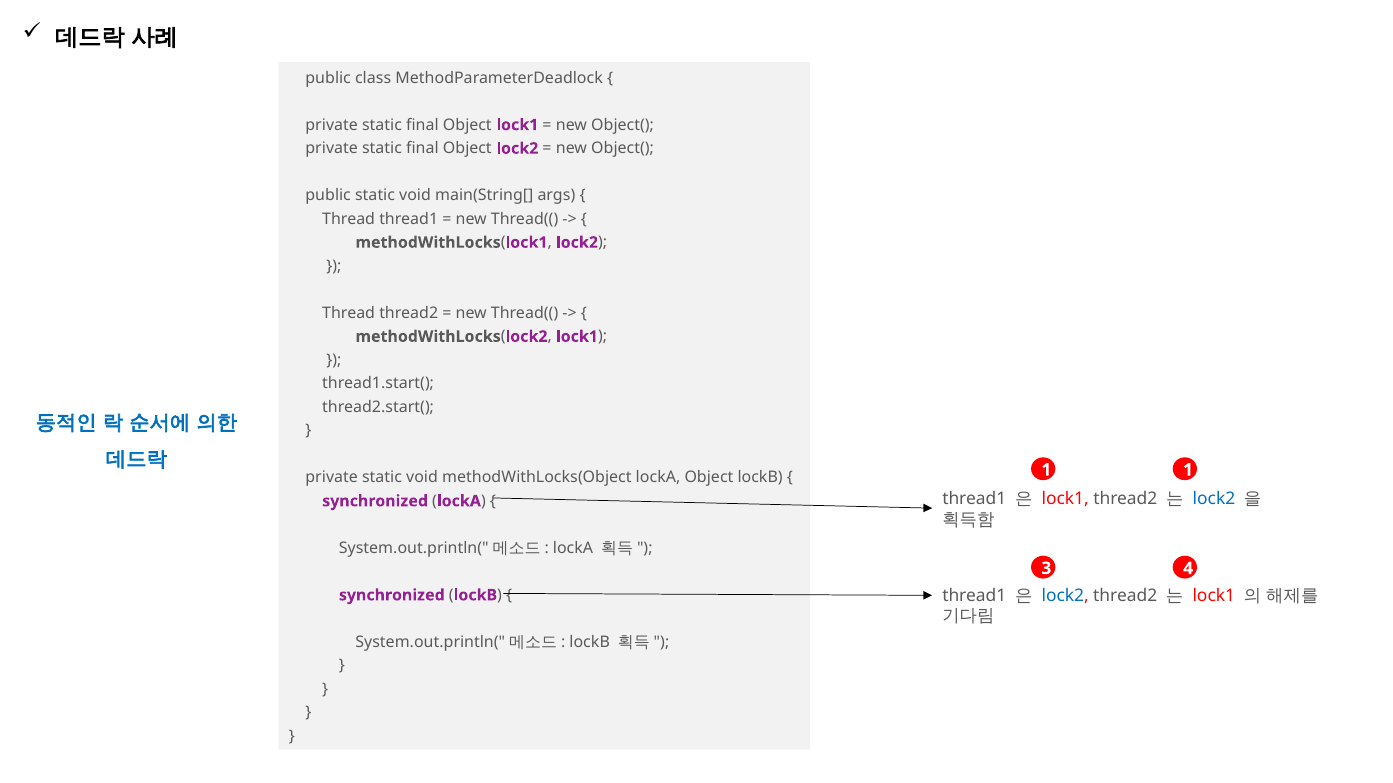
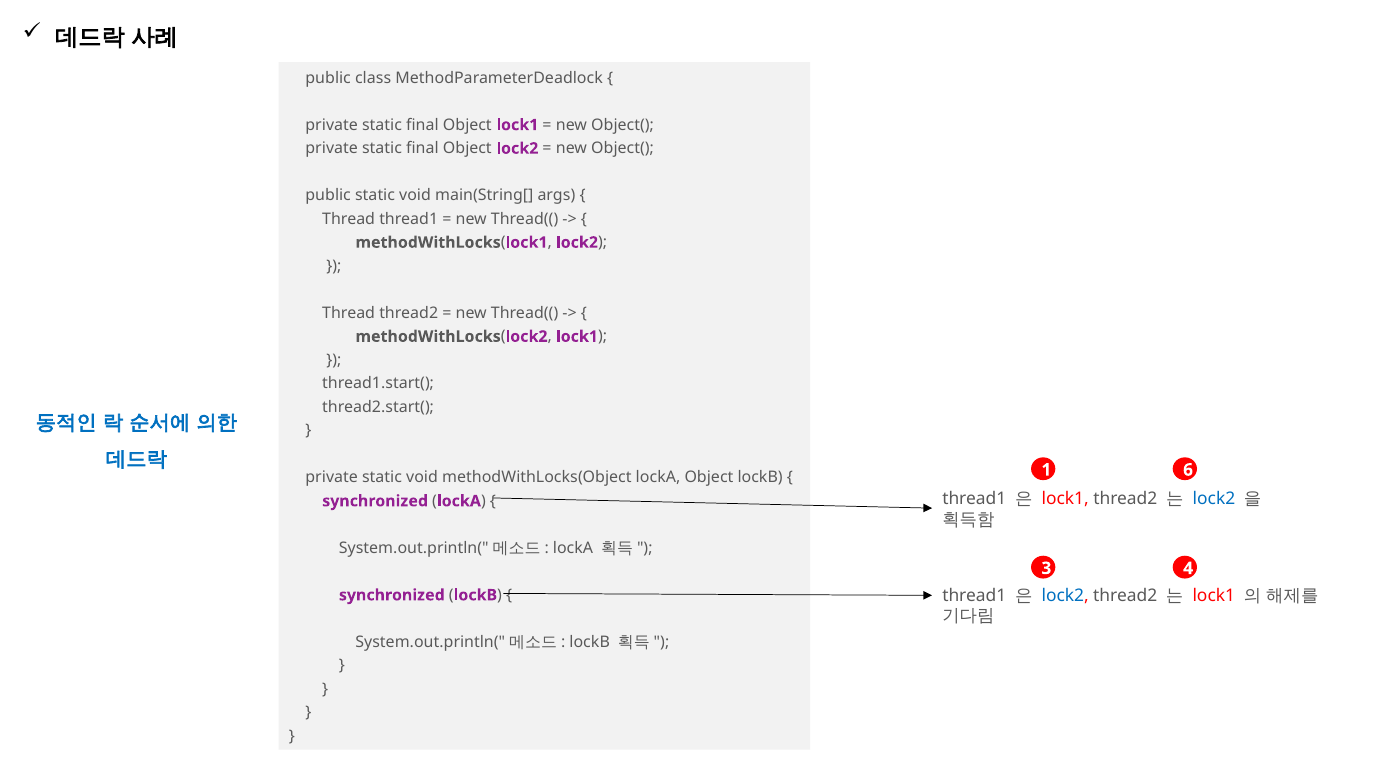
1 1: 1 -> 6 (1188, 470)
